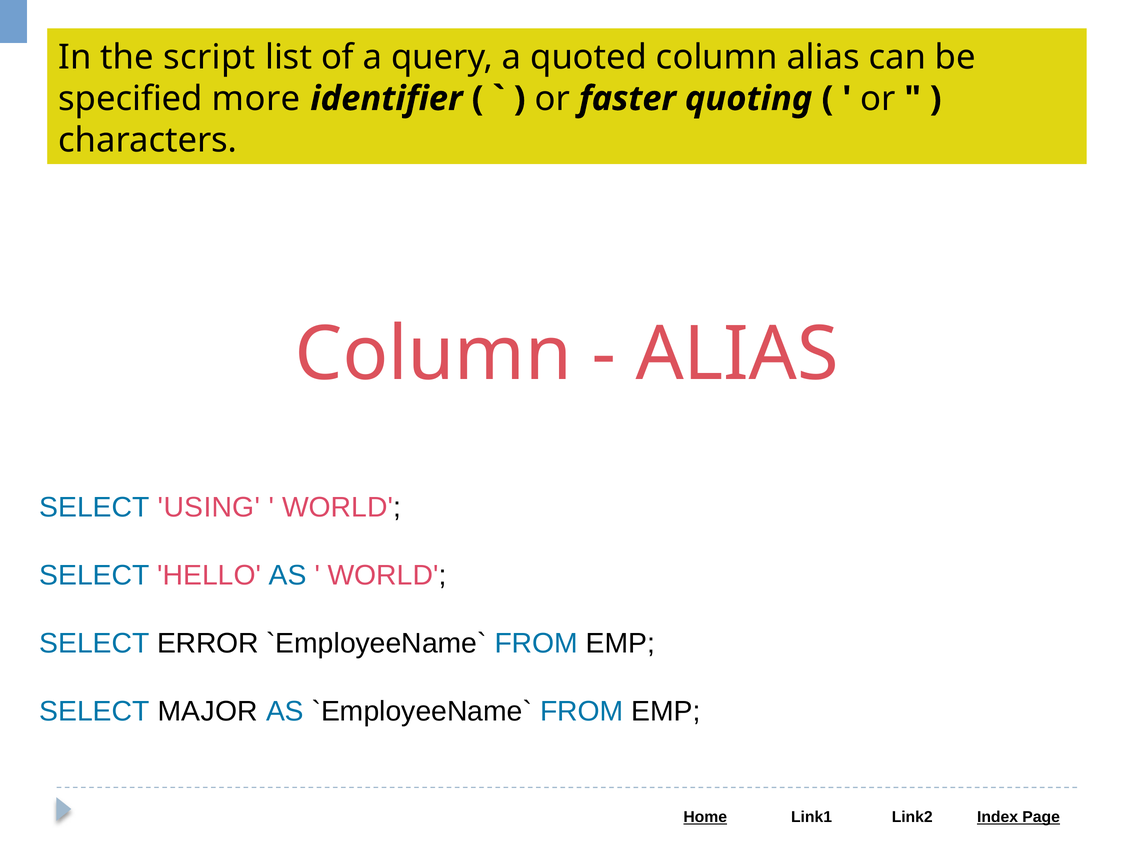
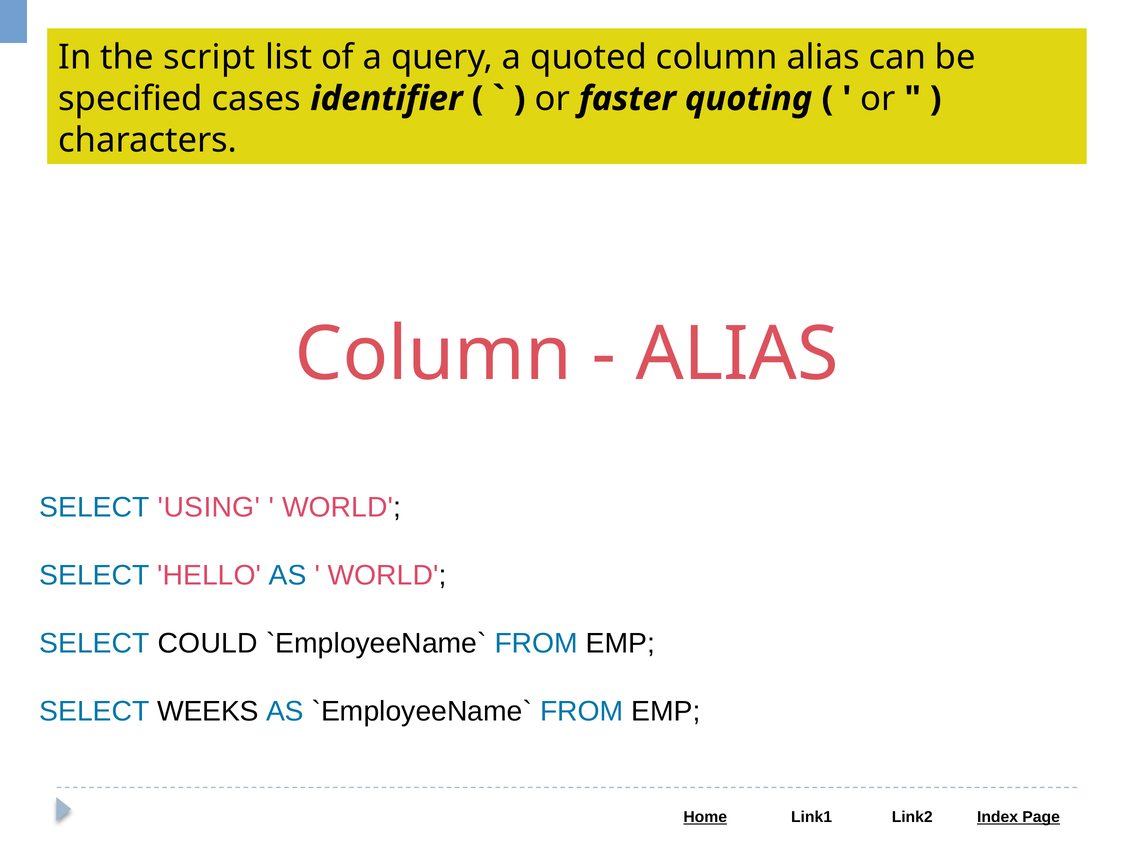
more: more -> cases (256, 99)
ERROR: ERROR -> COULD (208, 644)
MAJOR: MAJOR -> WEEKS (208, 712)
